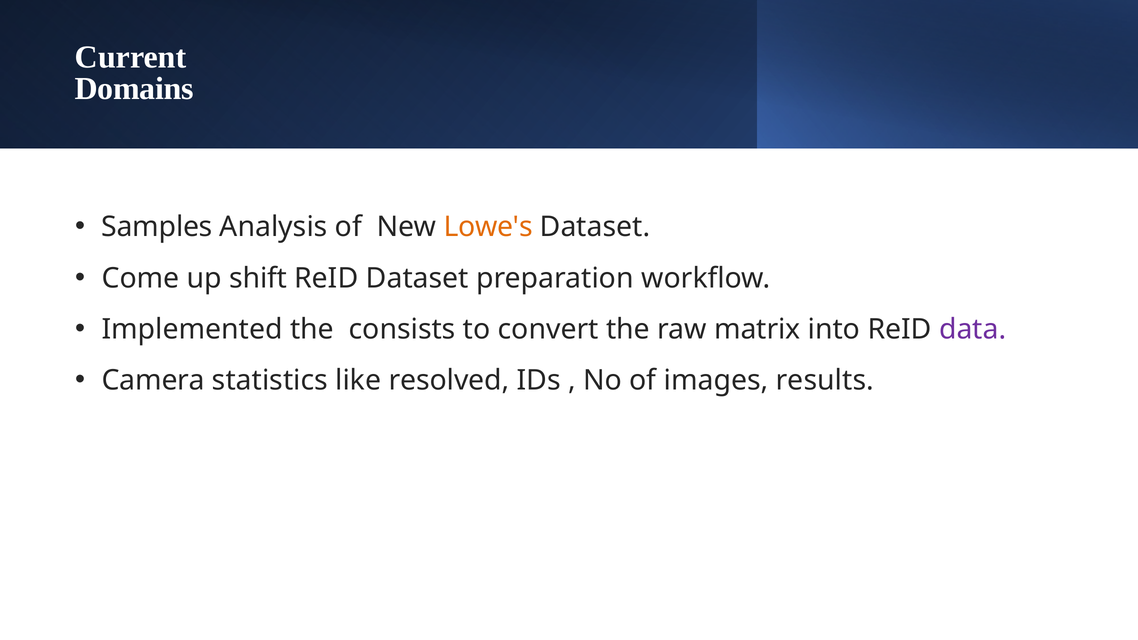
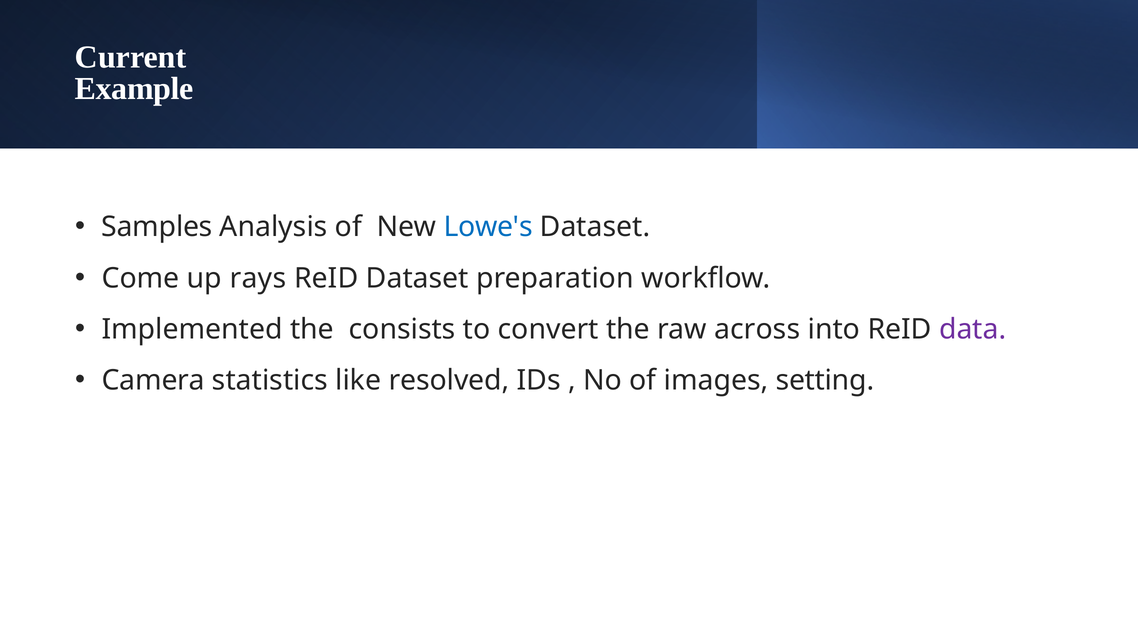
Domains: Domains -> Example (134, 88)
Lowe's colour: orange -> blue (488, 227)
shift: shift -> rays (258, 278)
matrix: matrix -> across (757, 329)
results: results -> setting (825, 381)
